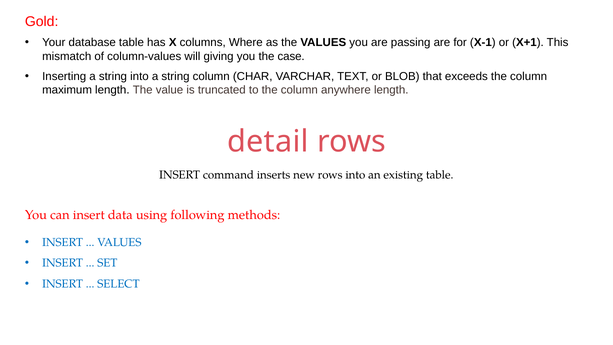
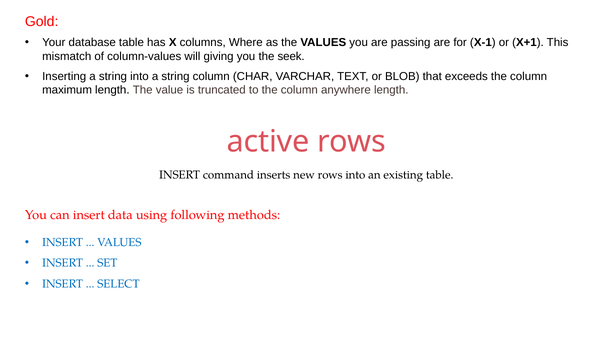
case: case -> seek (291, 56)
detail: detail -> active (268, 142)
